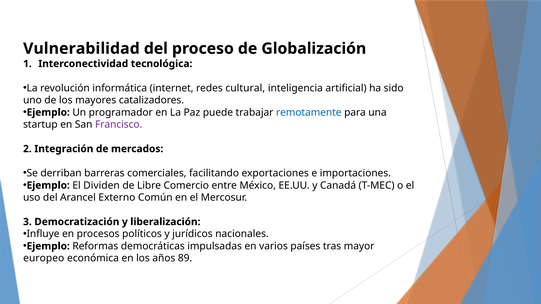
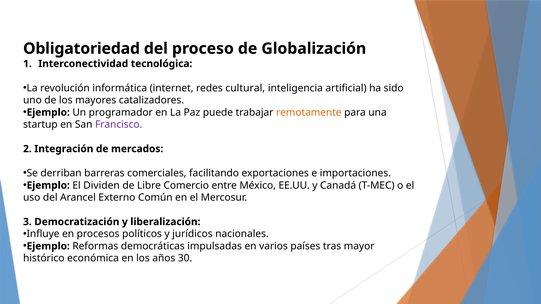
Vulnerabilidad: Vulnerabilidad -> Obligatoriedad (82, 49)
remotamente colour: blue -> orange (309, 112)
europeo: europeo -> histórico (44, 259)
89: 89 -> 30 (185, 259)
